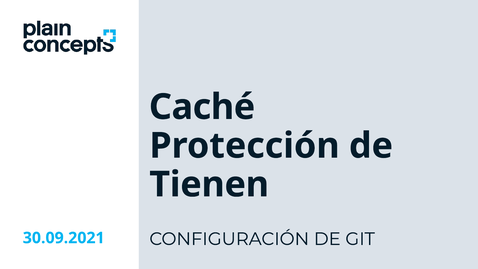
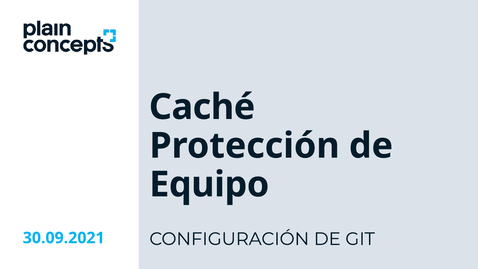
Tienen: Tienen -> Equipo (209, 184)
